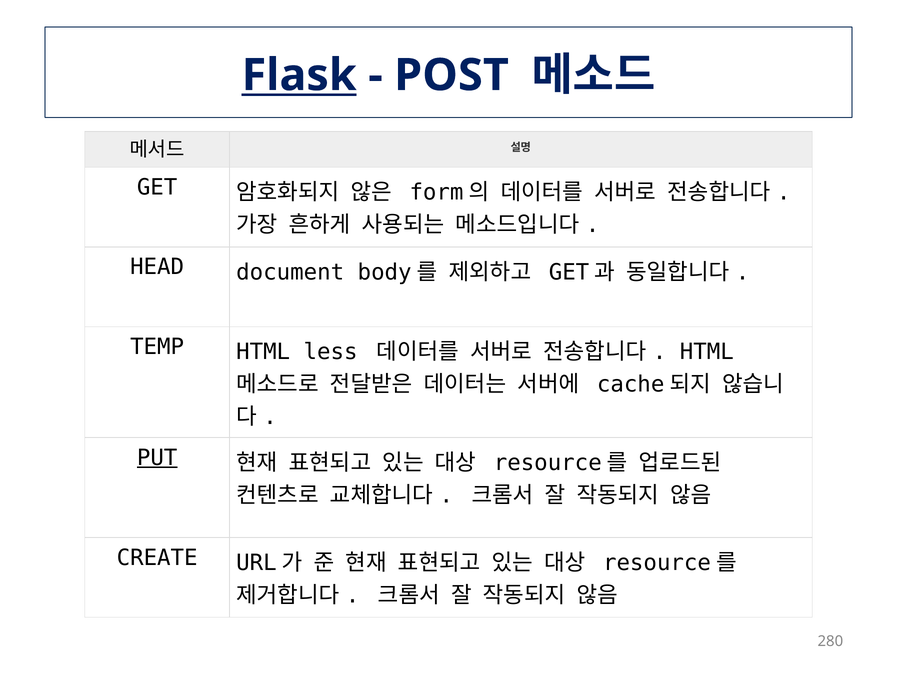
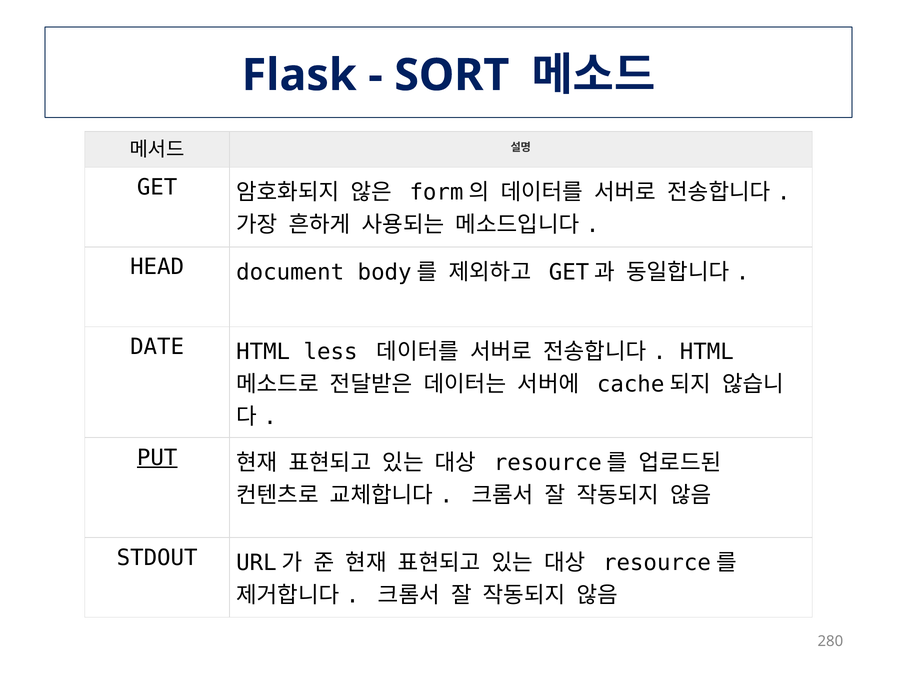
Flask underline: present -> none (299, 75)
POST: POST -> SORT (452, 75)
TEMP: TEMP -> DATE (157, 347)
CREATE: CREATE -> STDOUT (157, 557)
